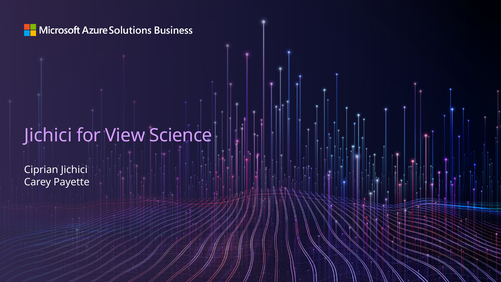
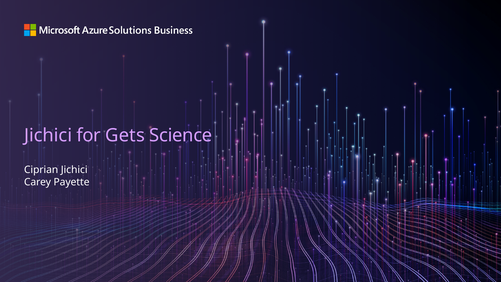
View: View -> Gets (125, 135)
